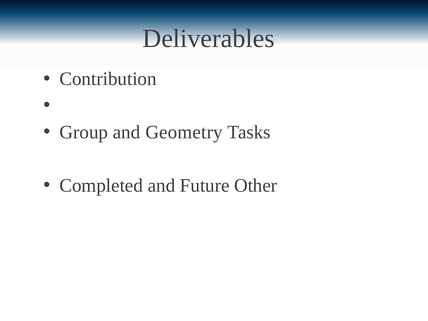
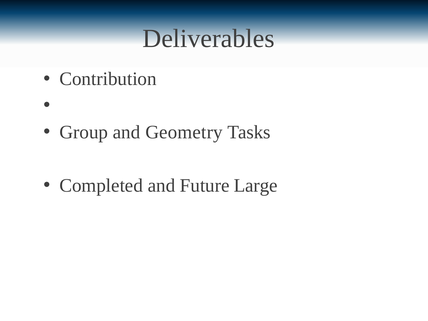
Other: Other -> Large (256, 186)
